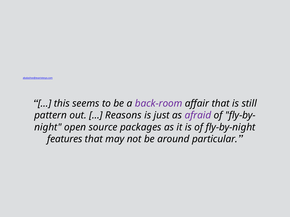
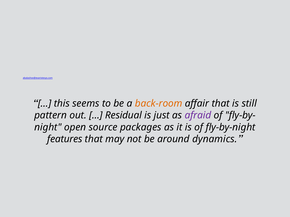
back-room colour: purple -> orange (159, 104)
Reasons: Reasons -> Residual (123, 116)
particular: particular -> dynamics (215, 139)
